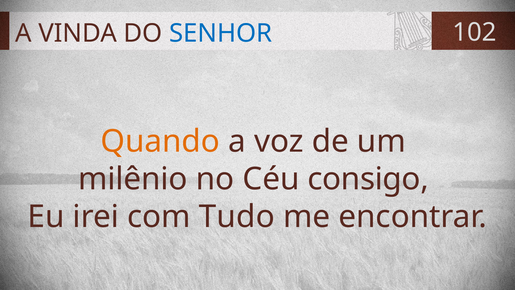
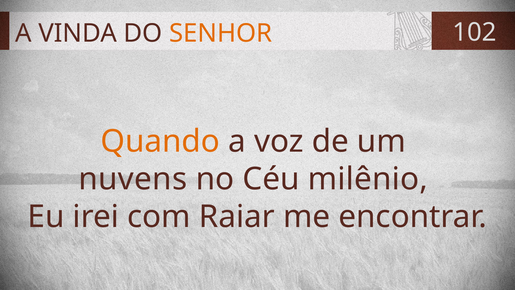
SENHOR colour: blue -> orange (221, 33)
milênio: milênio -> nuvens (133, 179)
consigo: consigo -> milênio (368, 179)
Tudo: Tudo -> Raiar (237, 217)
